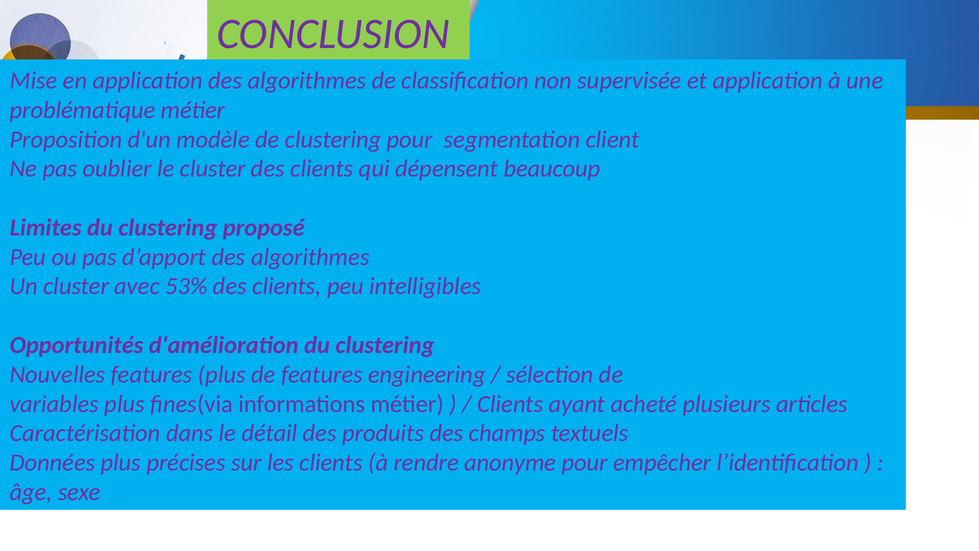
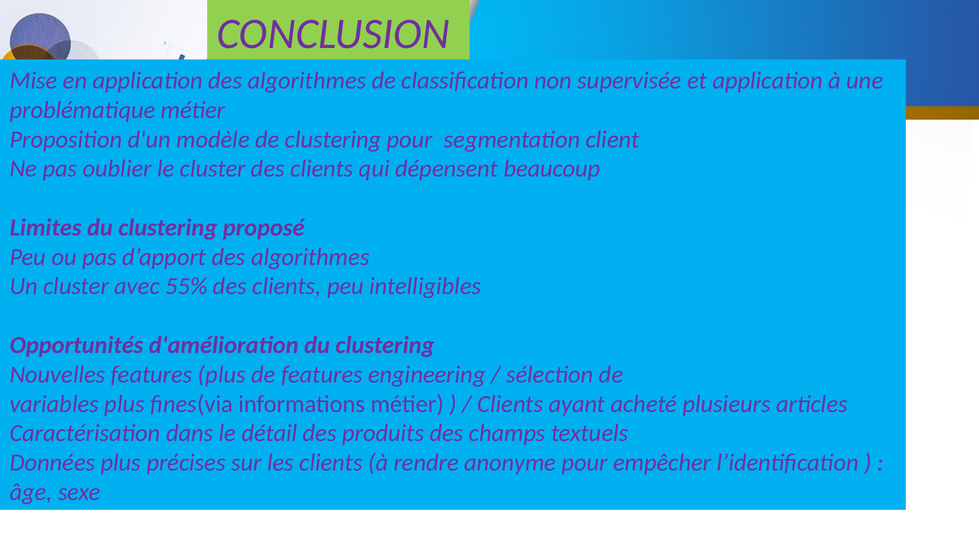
53%: 53% -> 55% (186, 286)
